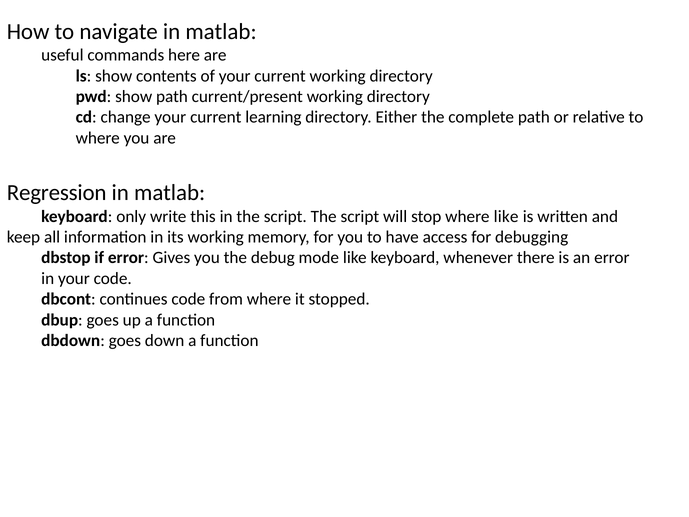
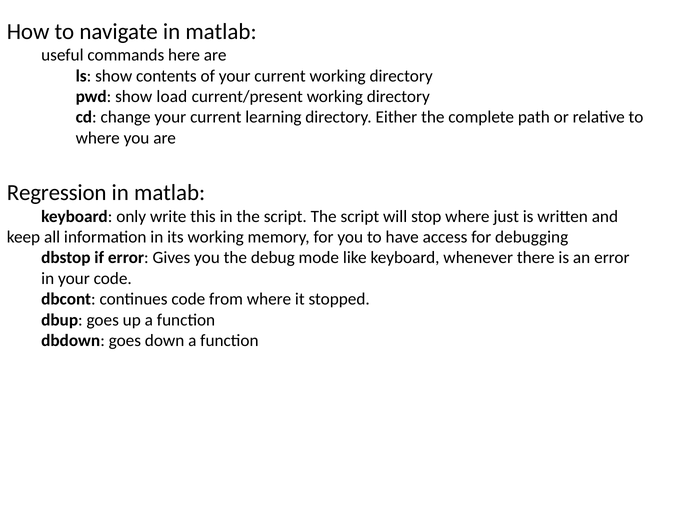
show path: path -> load (172, 96)
where like: like -> just (506, 216)
